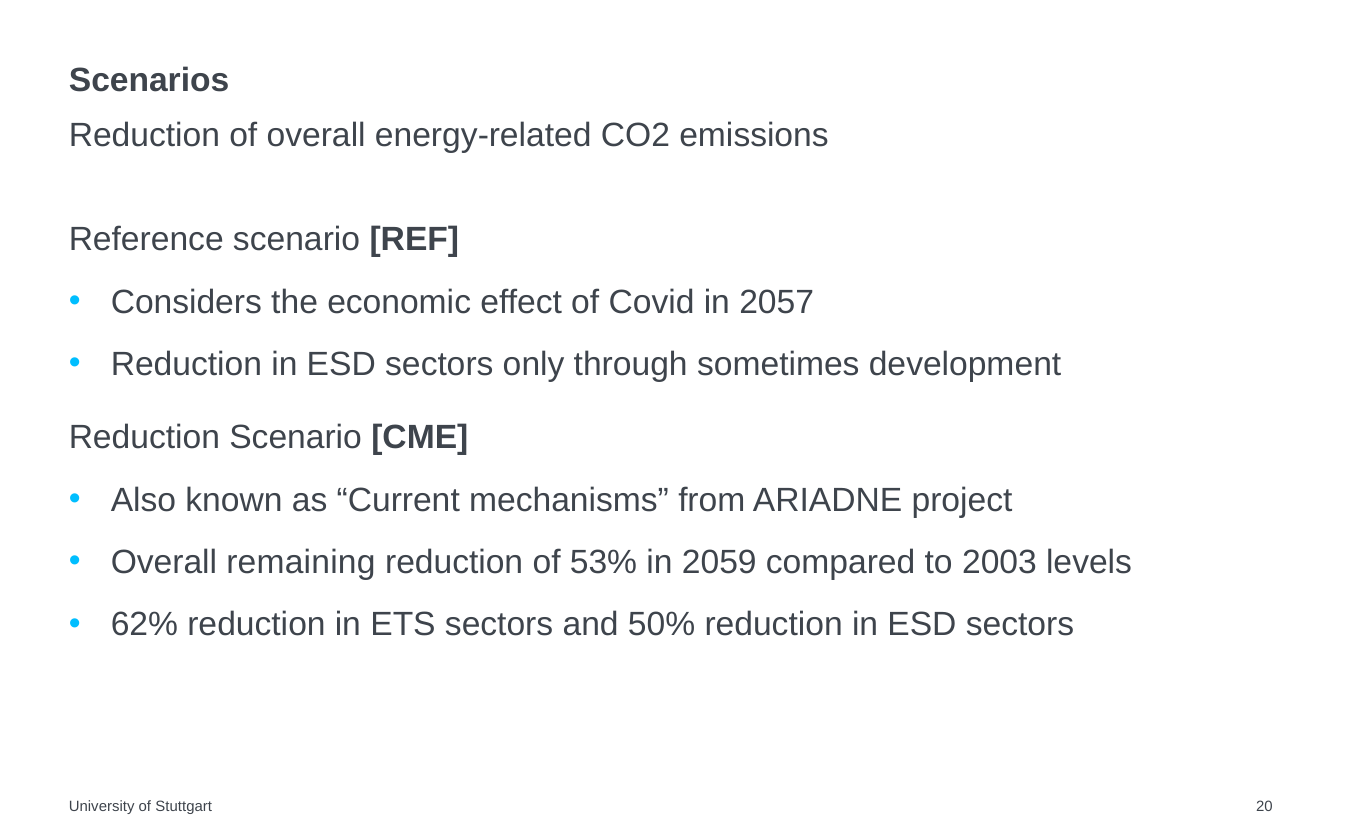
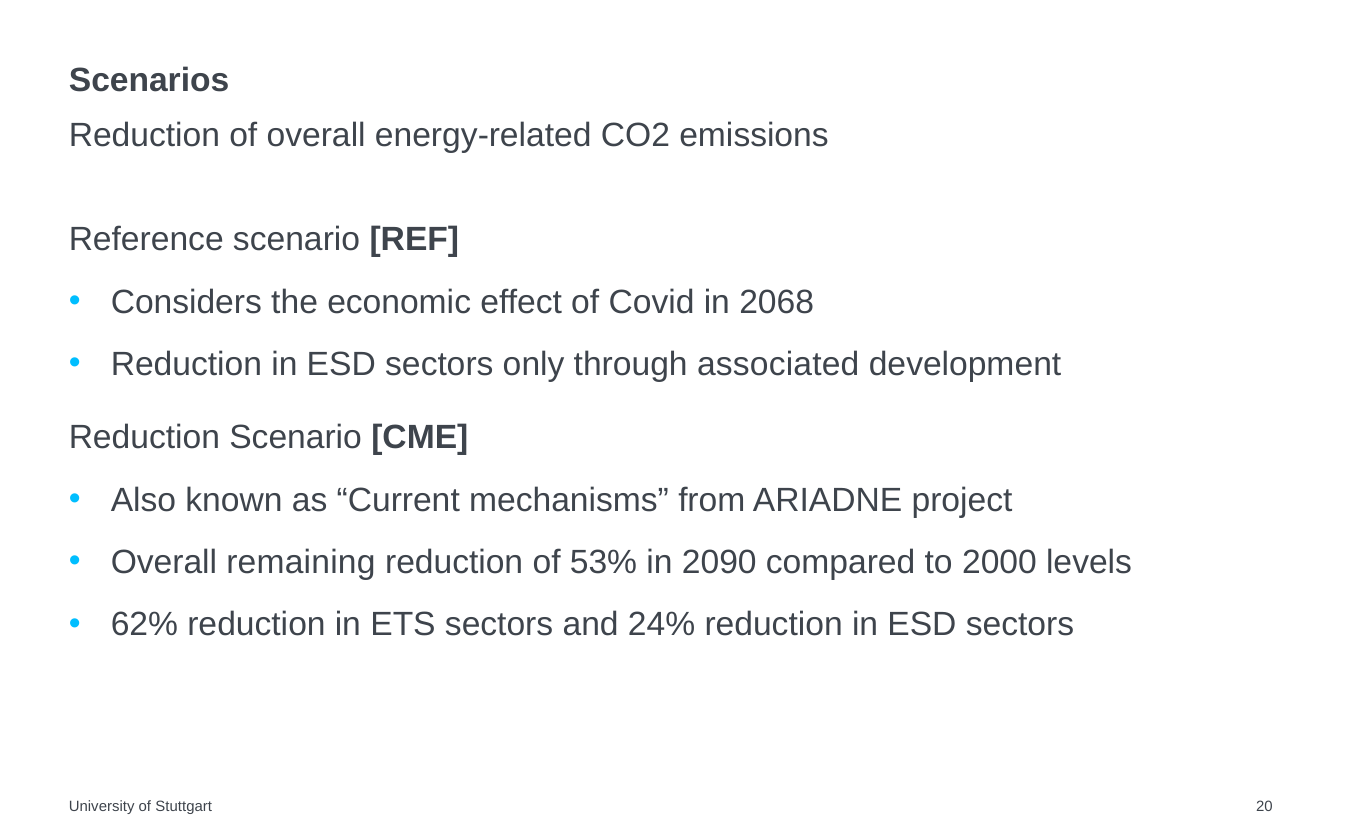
2057: 2057 -> 2068 (777, 302)
sometimes: sometimes -> associated (778, 365)
2059: 2059 -> 2090 (719, 563)
2003: 2003 -> 2000 (999, 563)
50%: 50% -> 24% (662, 625)
